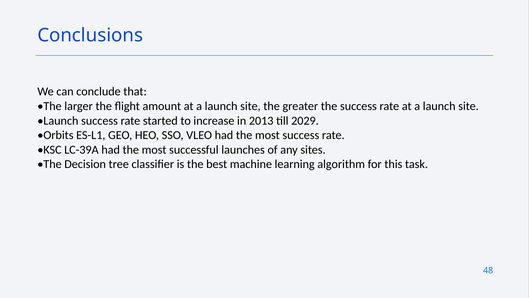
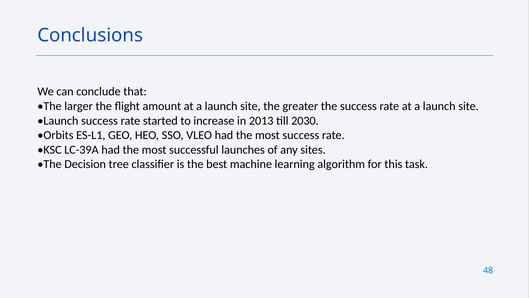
2029: 2029 -> 2030 (305, 120)
